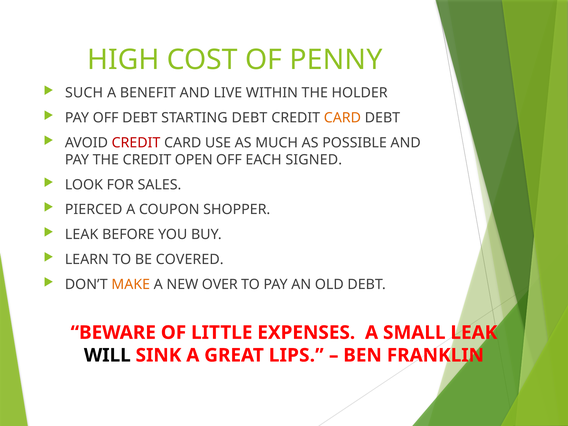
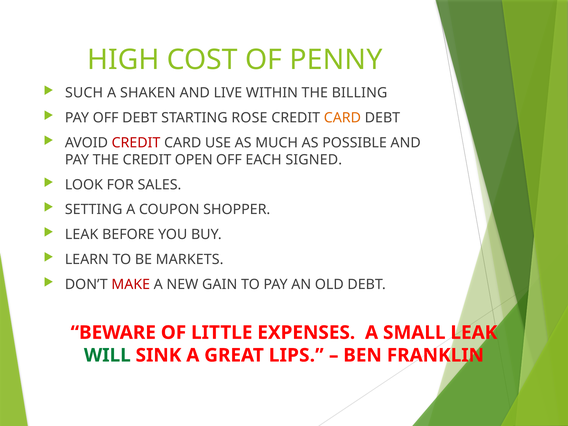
BENEFIT: BENEFIT -> SHAKEN (148, 93)
HOLDER: HOLDER -> BILLING (360, 93)
STARTING DEBT: DEBT -> ROSE (249, 118)
PIERCED: PIERCED -> SETTING (94, 210)
COVERED: COVERED -> MARKETS (190, 259)
MAKE colour: orange -> red (131, 284)
OVER: OVER -> GAIN (220, 284)
WILL colour: black -> green (107, 355)
